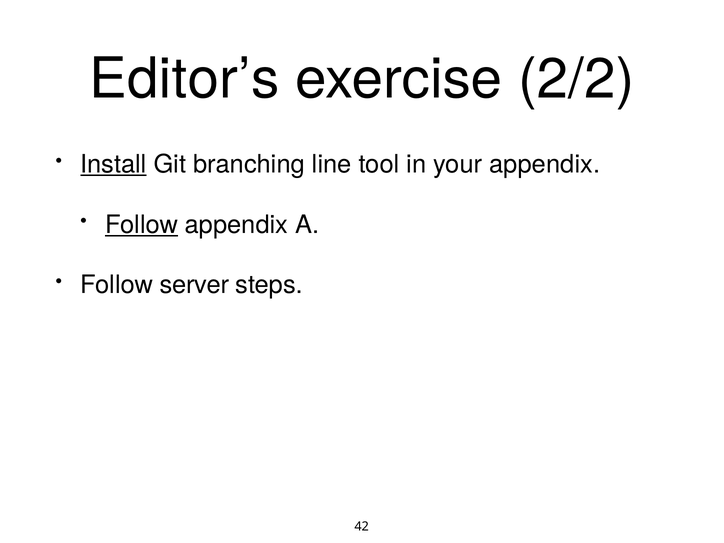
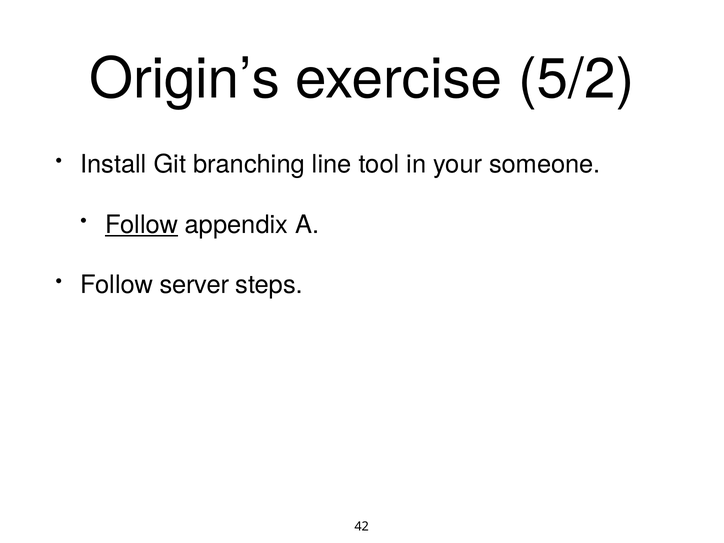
Editor’s: Editor’s -> Origin’s (185, 79)
2/2: 2/2 -> 5/2 (576, 79)
Install underline: present -> none (113, 164)
your appendix: appendix -> someone (545, 164)
